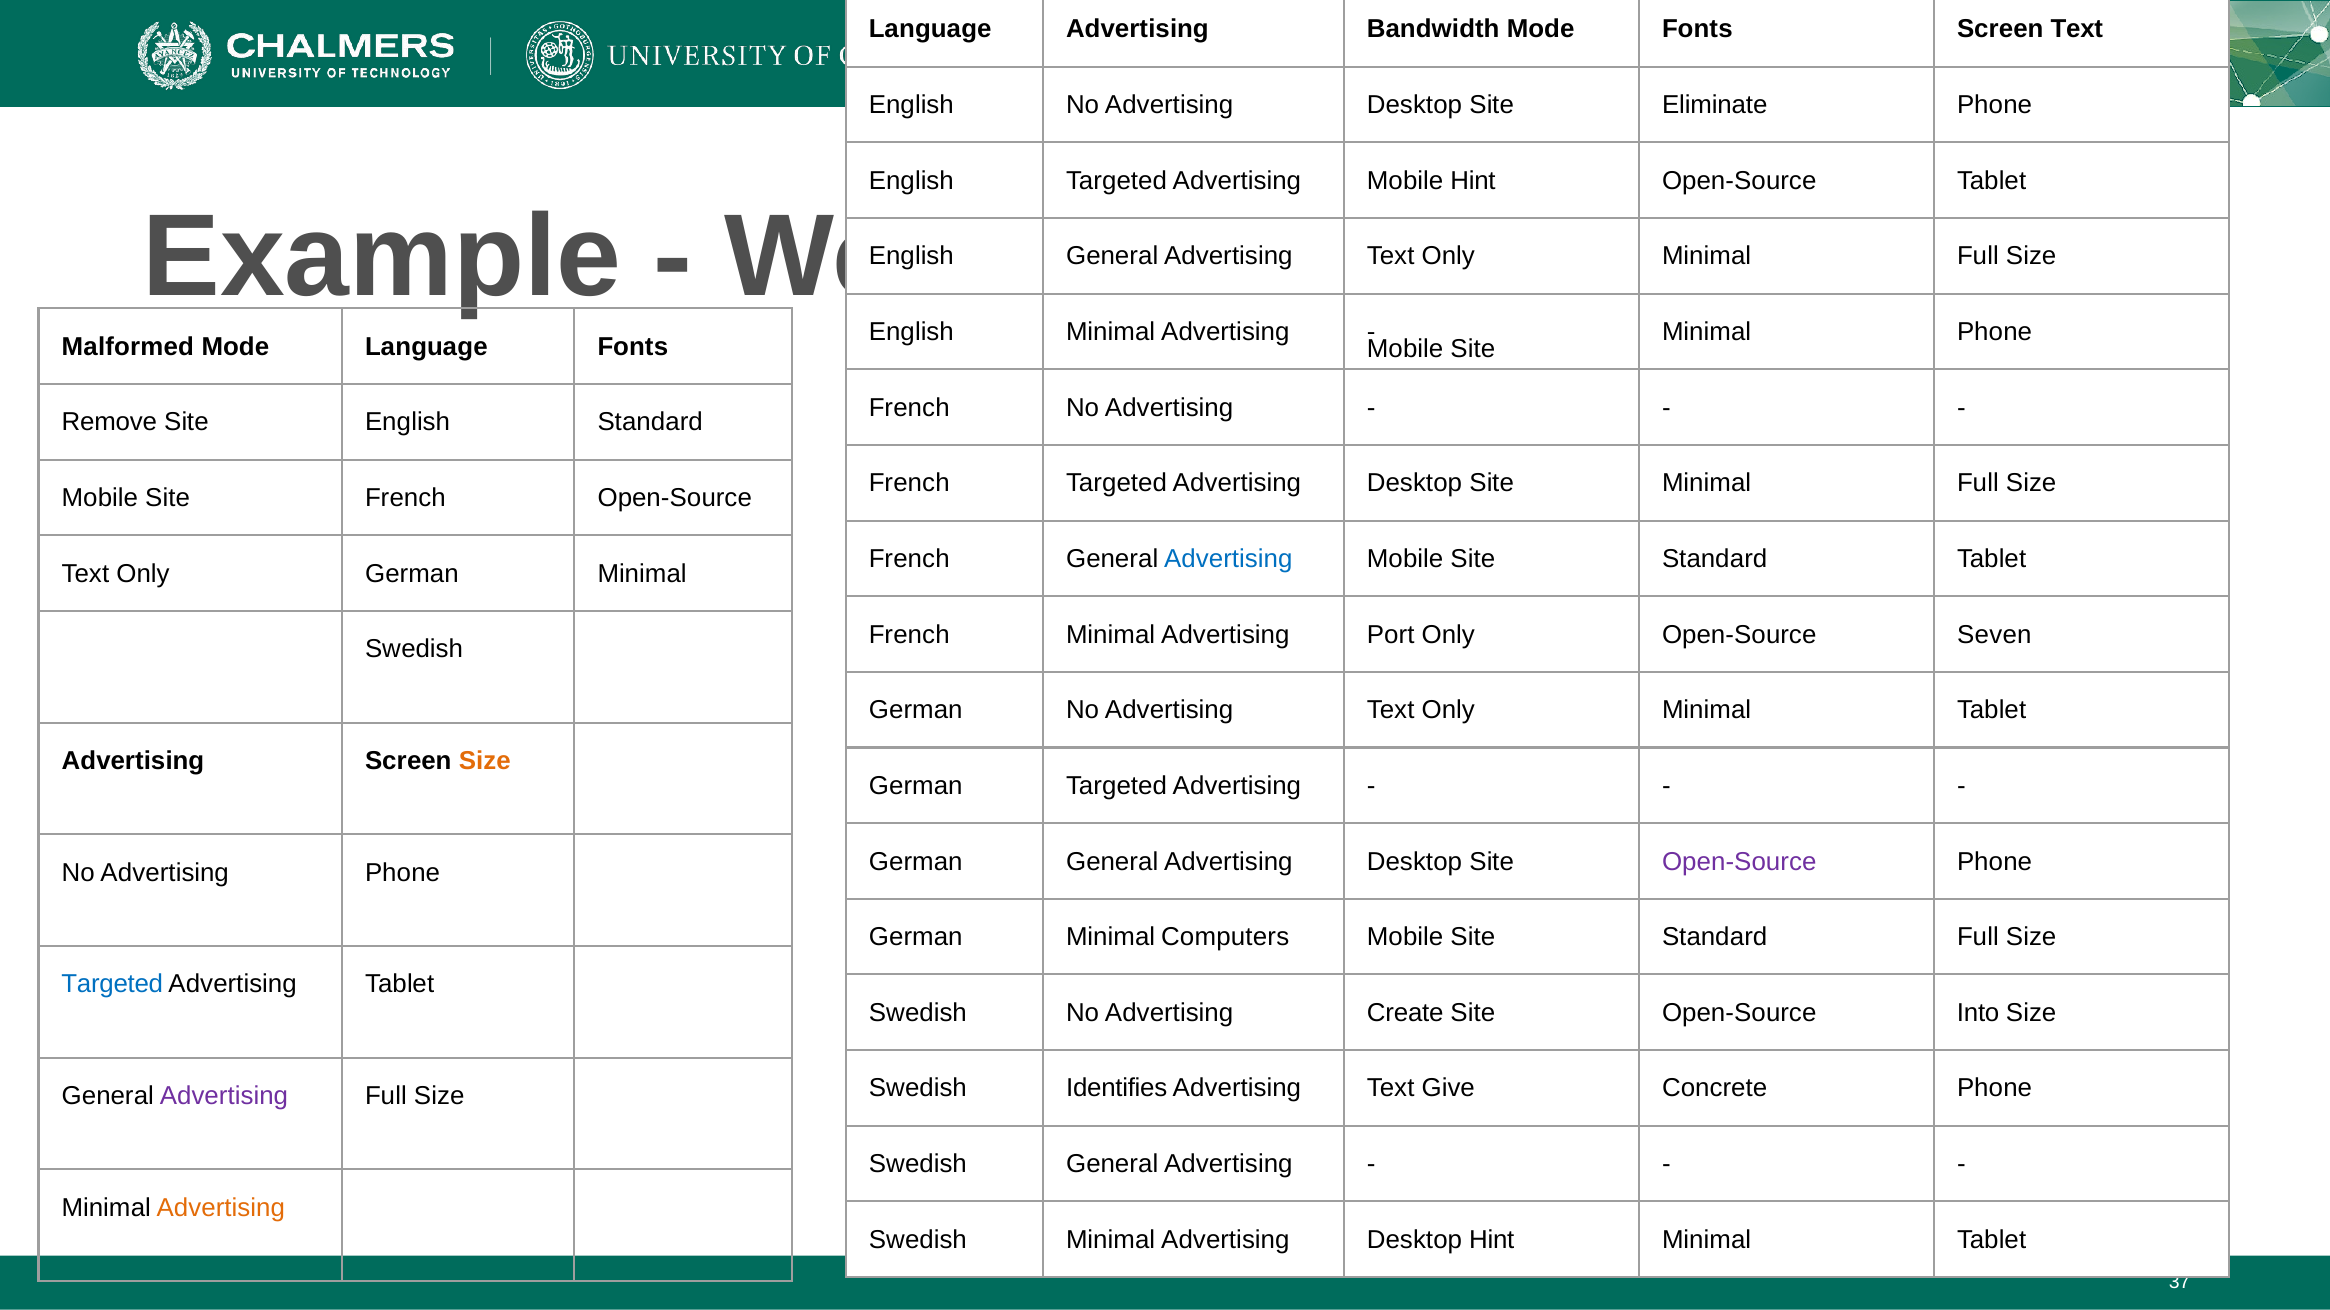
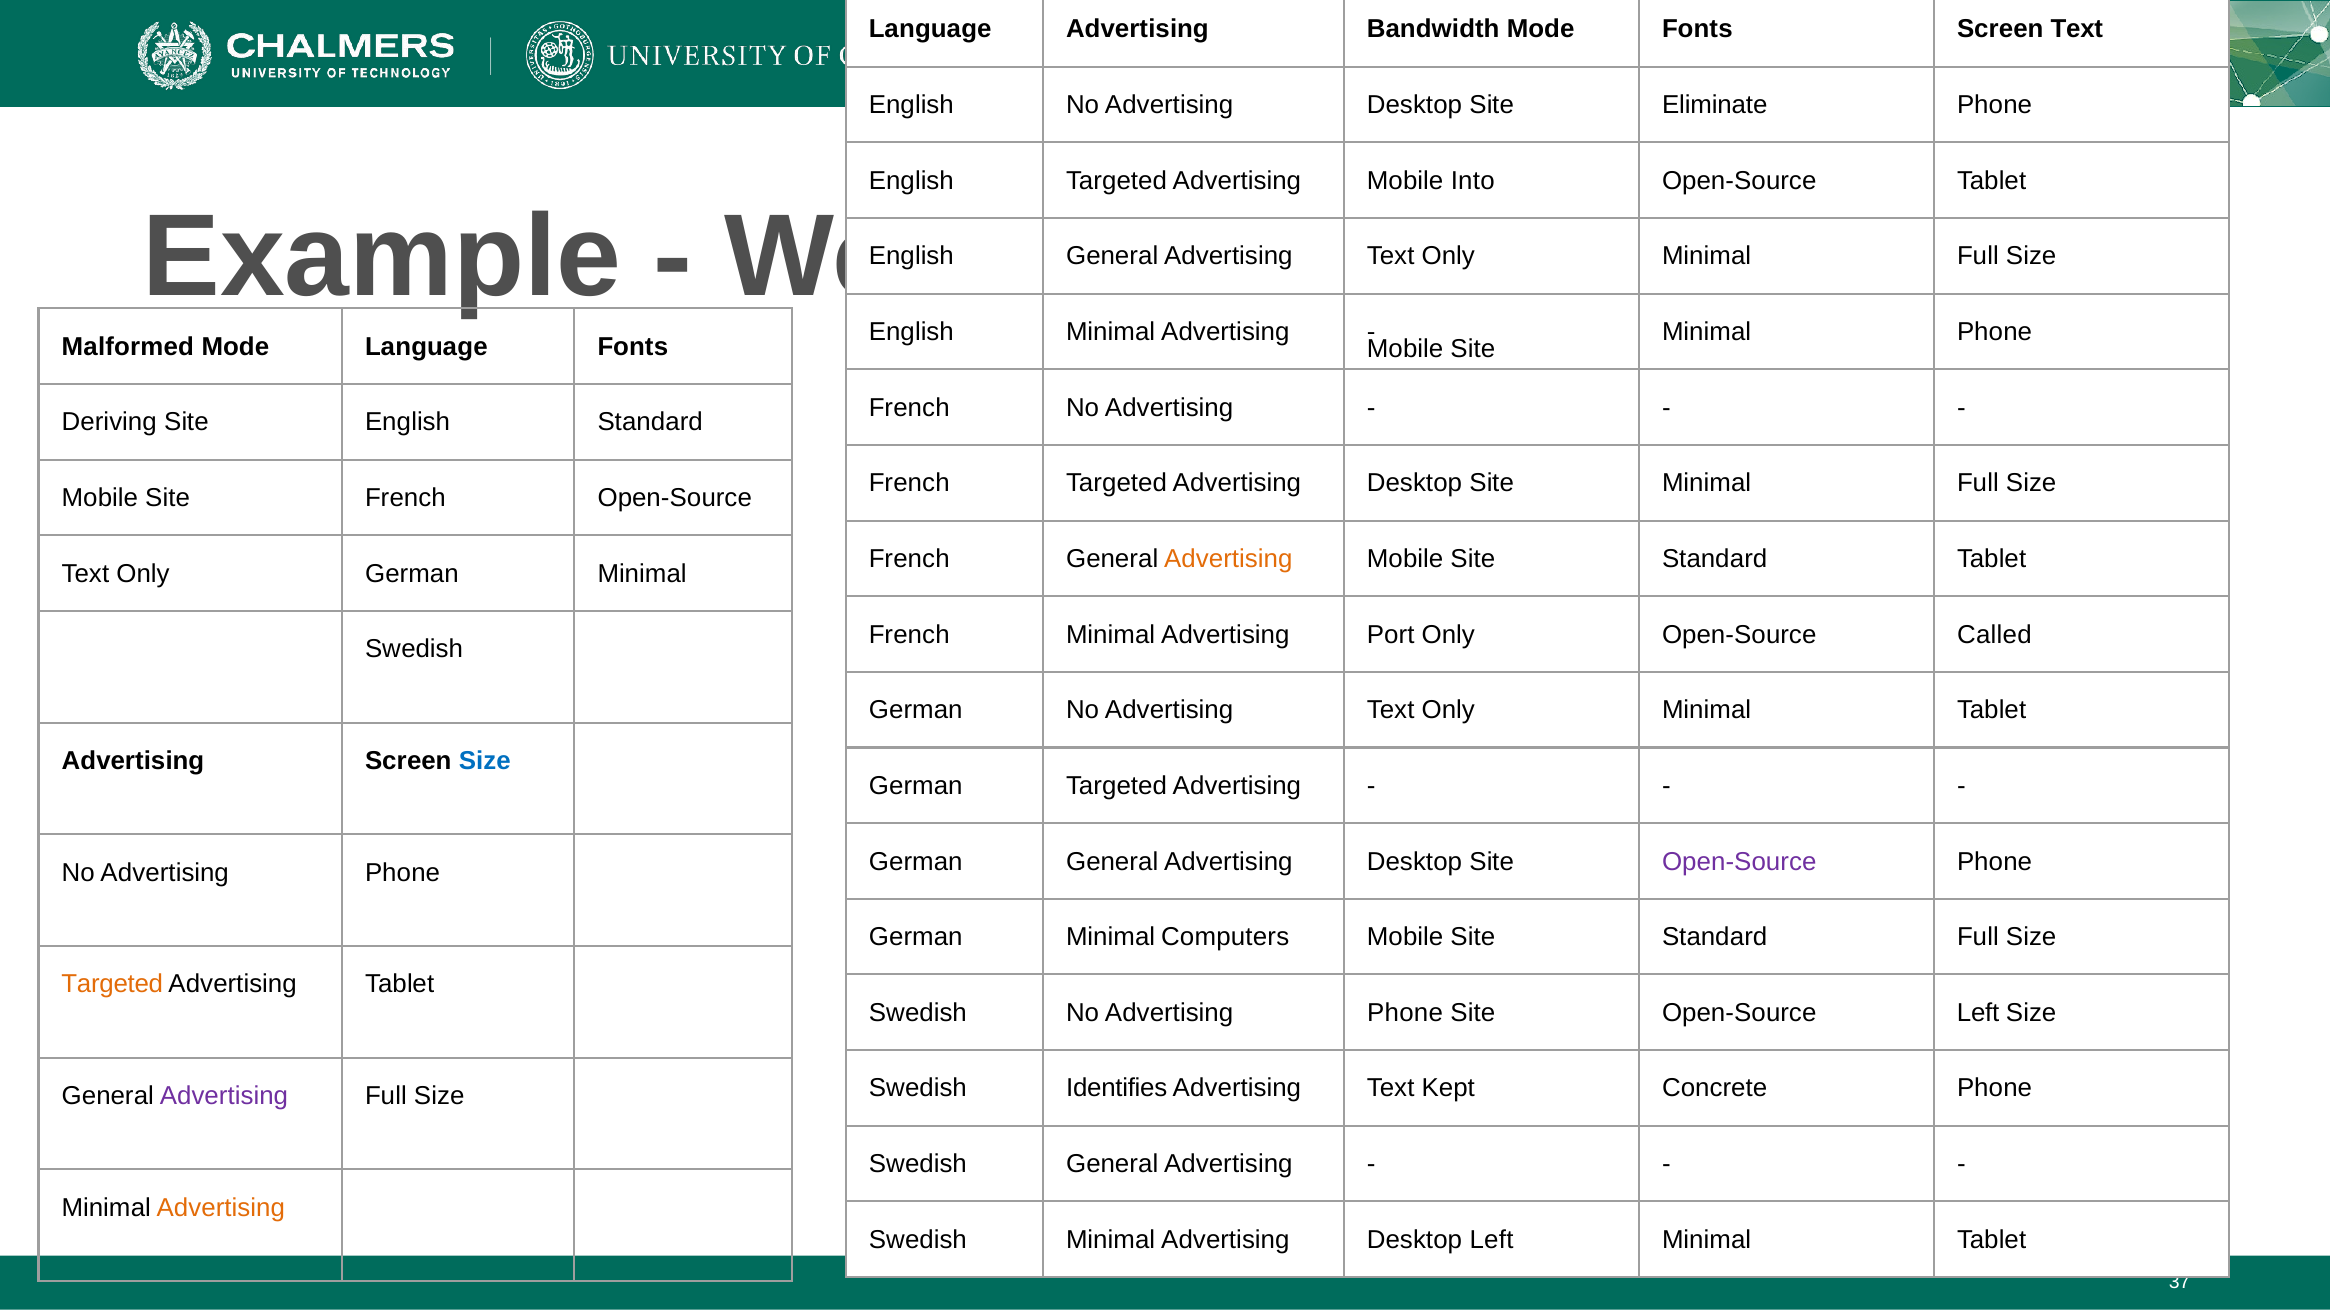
Mobile Hint: Hint -> Into (1473, 181)
Remove: Remove -> Deriving (109, 423)
Advertising colour: blue -> orange (1228, 559)
Seven: Seven -> Called (1994, 635)
Size colour: orange -> blue (485, 761)
Targeted colour: blue -> orange (112, 985)
Create: Create -> Phone (1405, 1013)
Into: Into -> Left (1978, 1013)
Give: Give -> Kept (1448, 1089)
Desktop Hint: Hint -> Left (1492, 1240)
